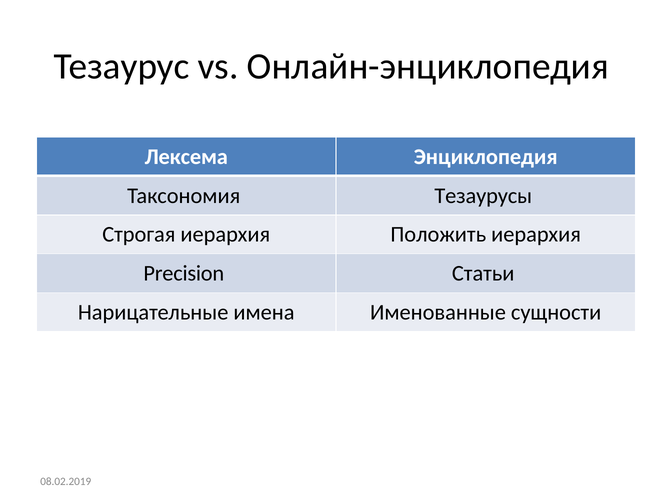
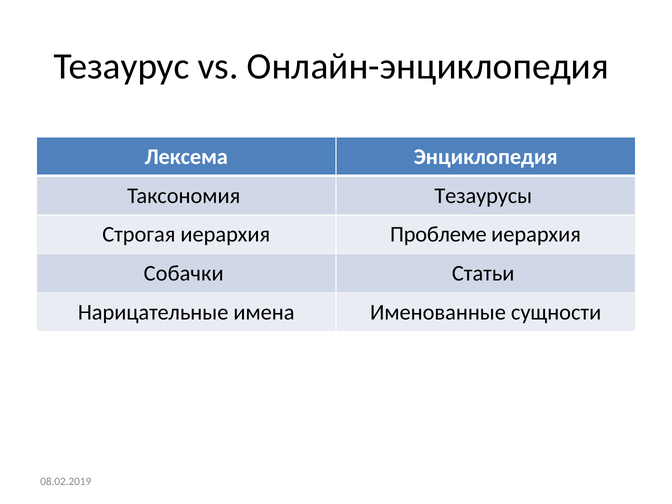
Положить: Положить -> Проблеме (438, 235)
Precision: Precision -> Собачки (184, 273)
